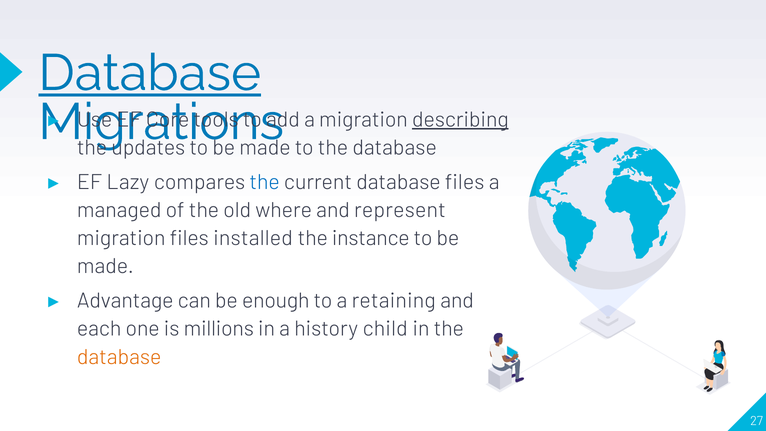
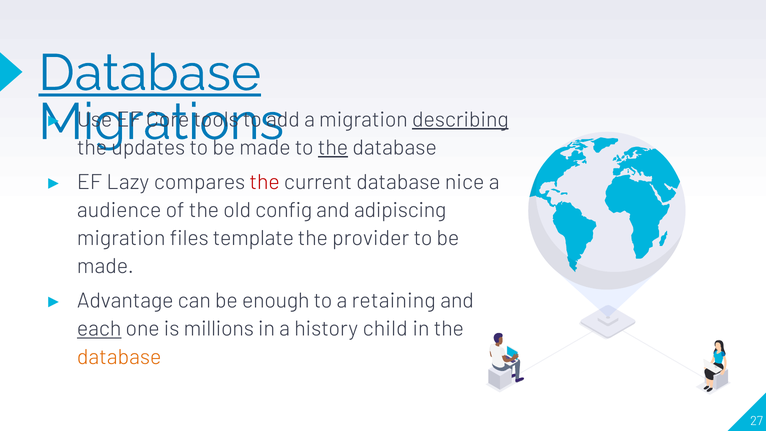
the underline: none -> present (333, 148)
the colour: blue -> red (265, 182)
database files: files -> nice (465, 182)
managed: managed -> audience (119, 210)
where: where -> config (284, 210)
represent: represent -> adipiscing (400, 210)
installed: installed -> template (253, 238)
instance: instance -> provider (371, 238)
each underline: none -> present (99, 329)
